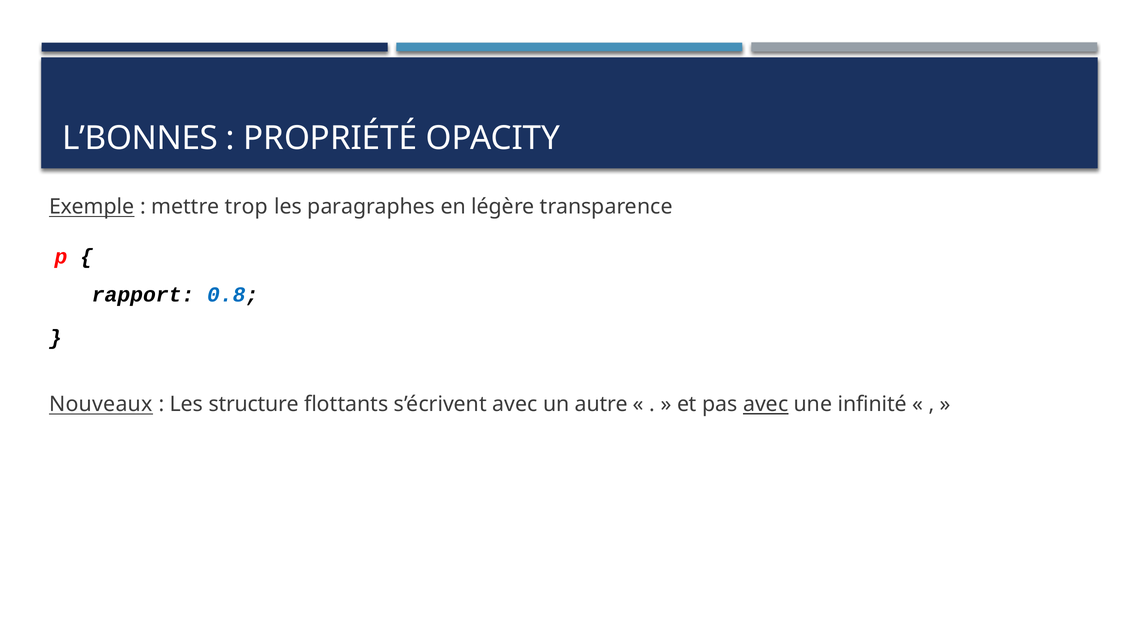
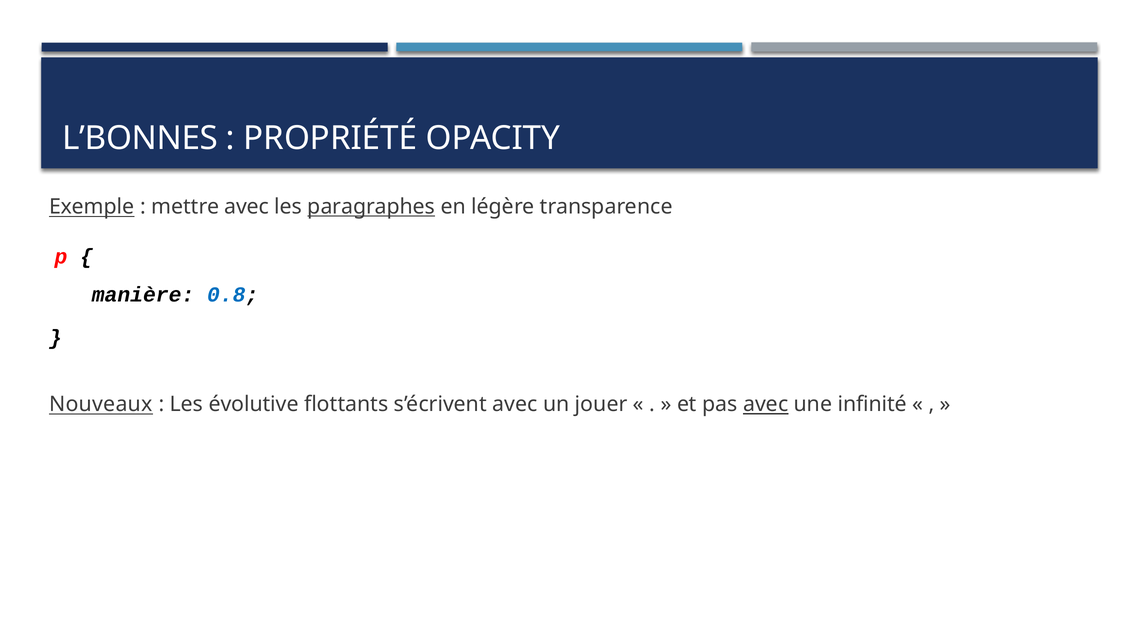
mettre trop: trop -> avec (247, 207)
paragraphes underline: none -> present (371, 207)
rapport: rapport -> manière (143, 295)
structure: structure -> évolutive (254, 405)
autre: autre -> jouer (601, 405)
